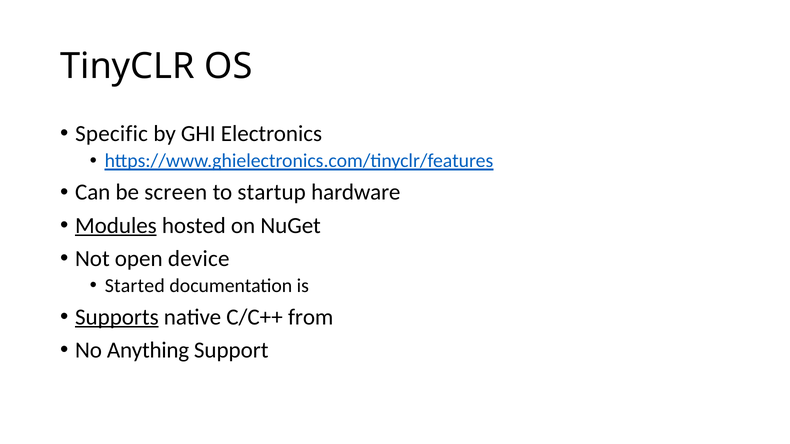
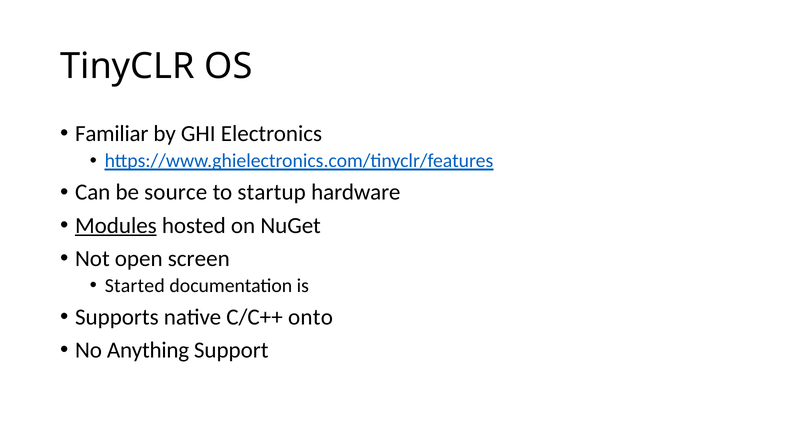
Specific: Specific -> Familiar (112, 134)
screen: screen -> source (176, 192)
device: device -> screen (199, 259)
Supports underline: present -> none (117, 317)
from: from -> onto (311, 317)
